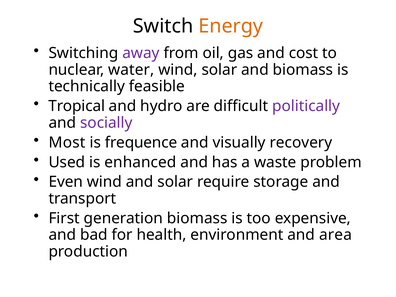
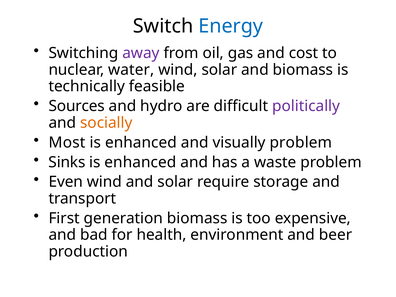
Energy colour: orange -> blue (231, 26)
Tropical: Tropical -> Sources (77, 106)
socially colour: purple -> orange (106, 123)
frequence: frequence -> enhanced (141, 142)
visually recovery: recovery -> problem (301, 142)
Used: Used -> Sinks (67, 162)
area: area -> beer (336, 235)
